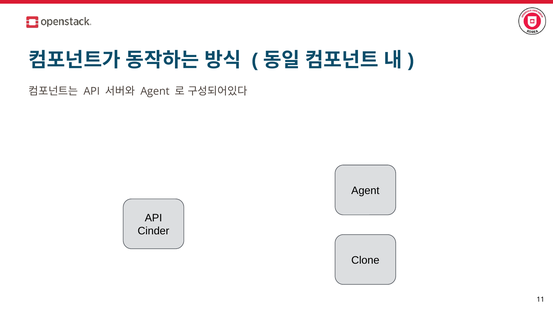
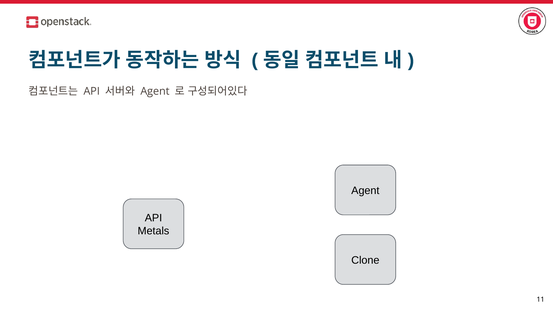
Cinder: Cinder -> Metals (153, 231)
